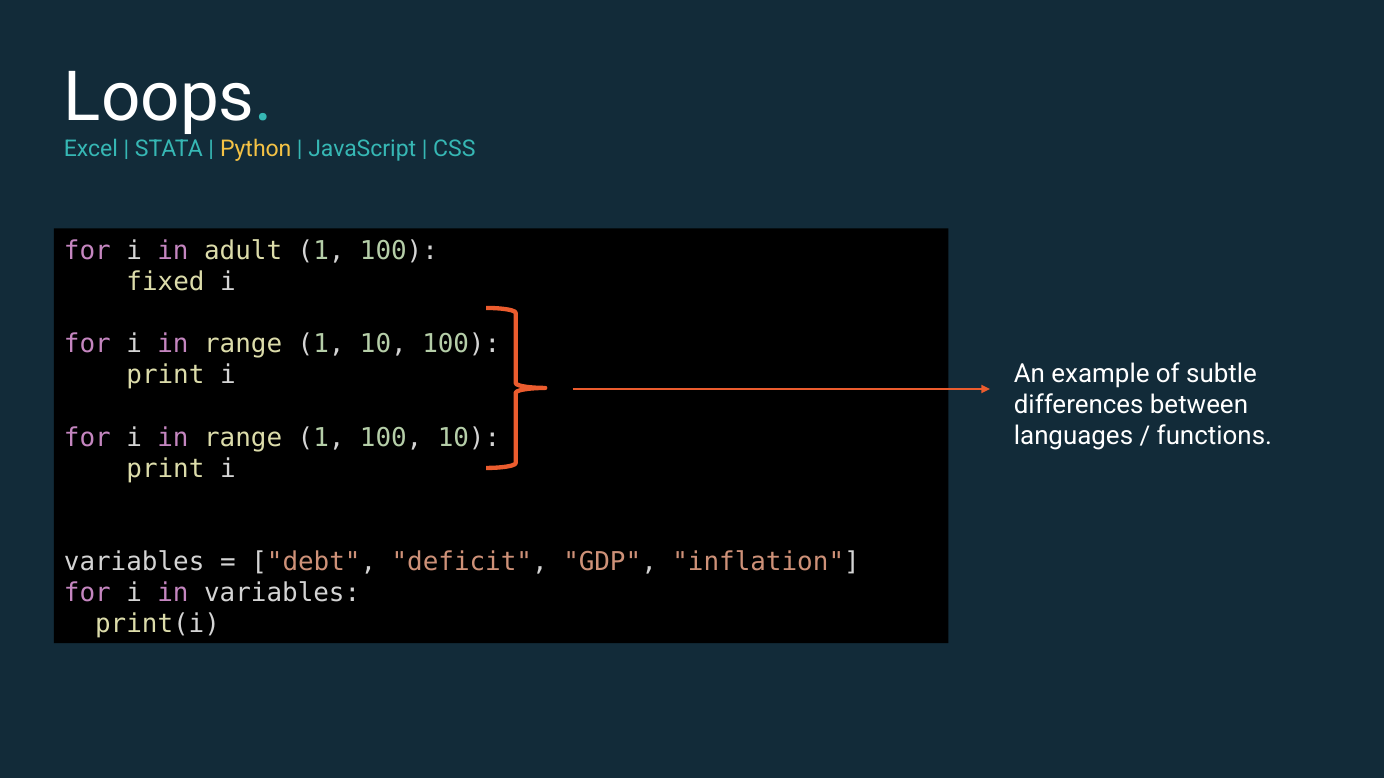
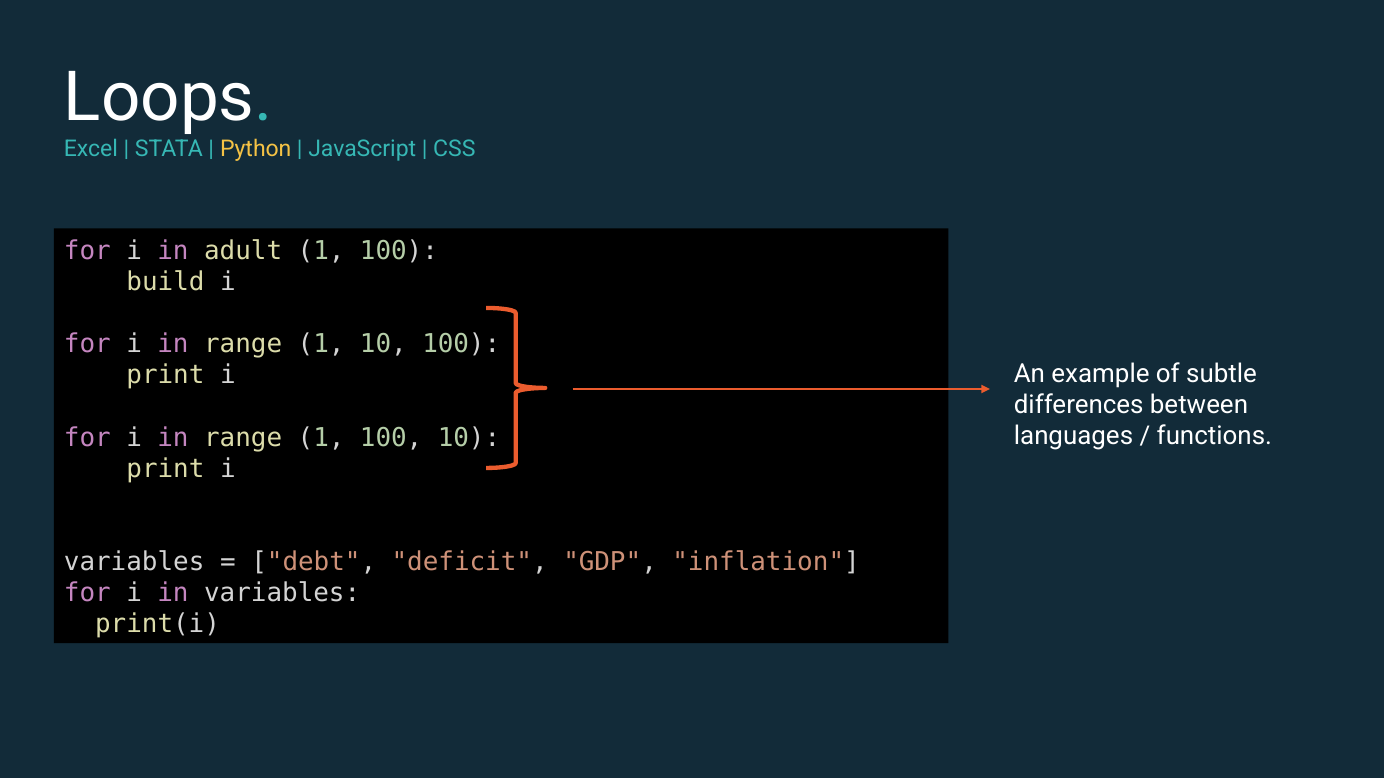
fixed: fixed -> build (165, 282)
